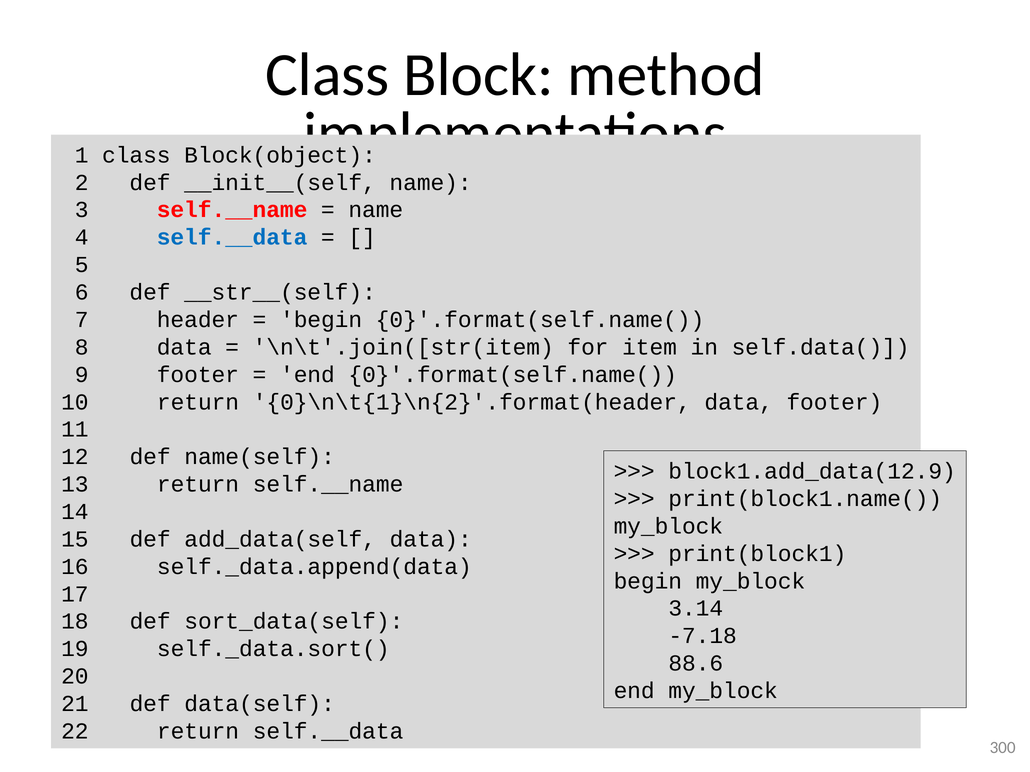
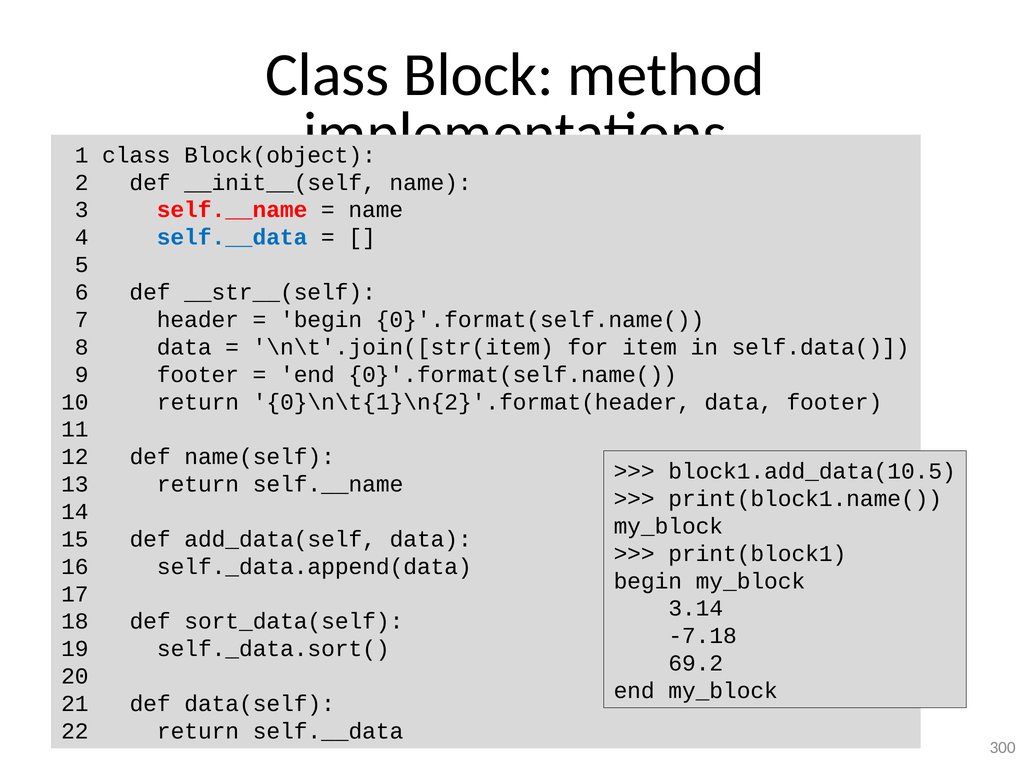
block1.add_data(12.9: block1.add_data(12.9 -> block1.add_data(10.5 (812, 472)
88.6: 88.6 -> 69.2 (696, 664)
